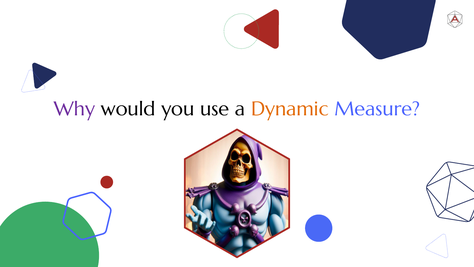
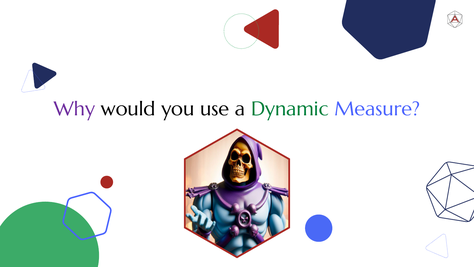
Dynamic colour: orange -> green (290, 109)
